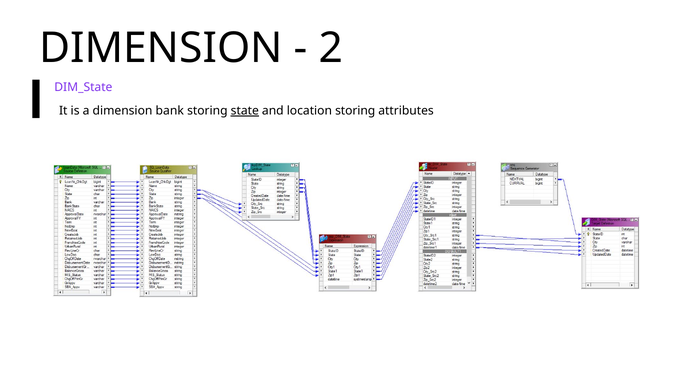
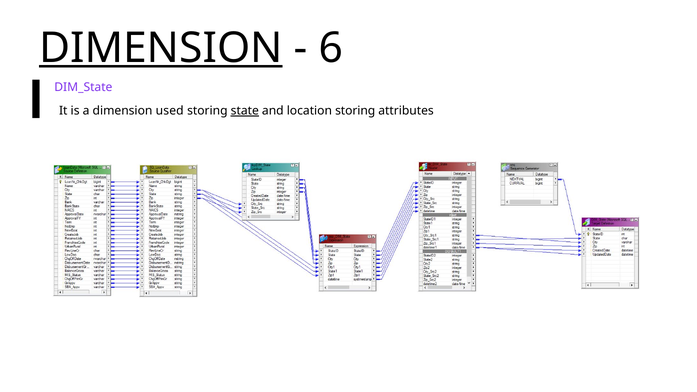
DIMENSION underline: none -> present (161, 48)
2: 2 -> 6 (331, 48)
bank: bank -> used (170, 111)
